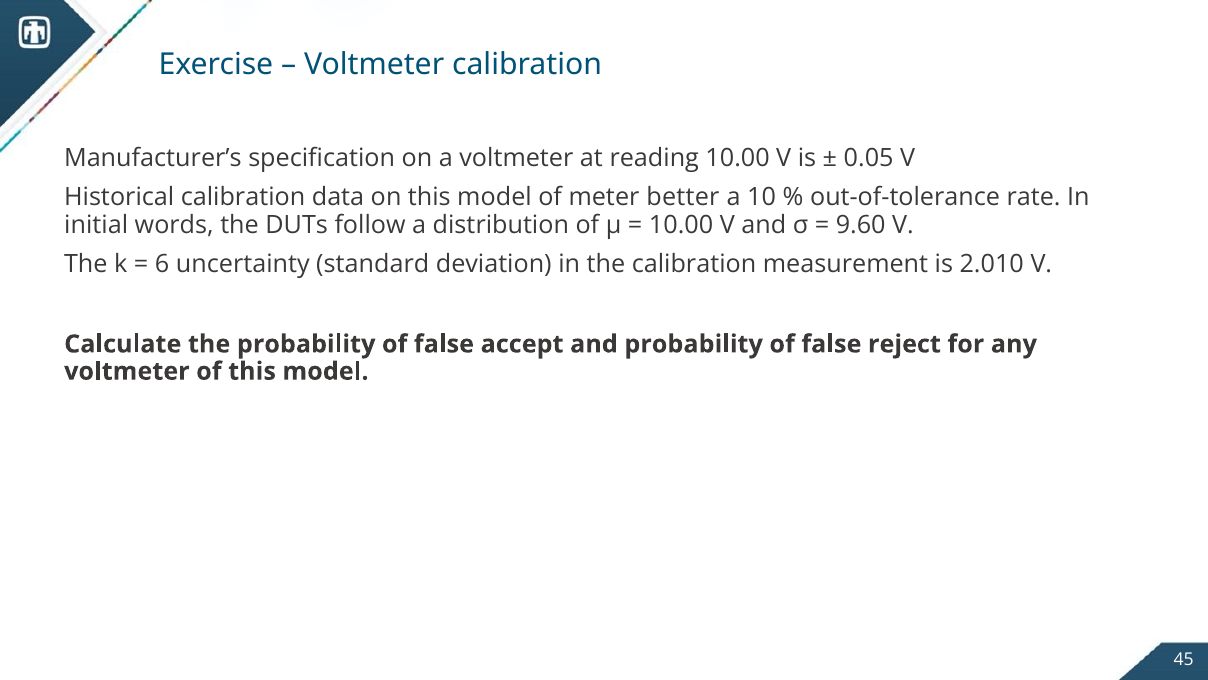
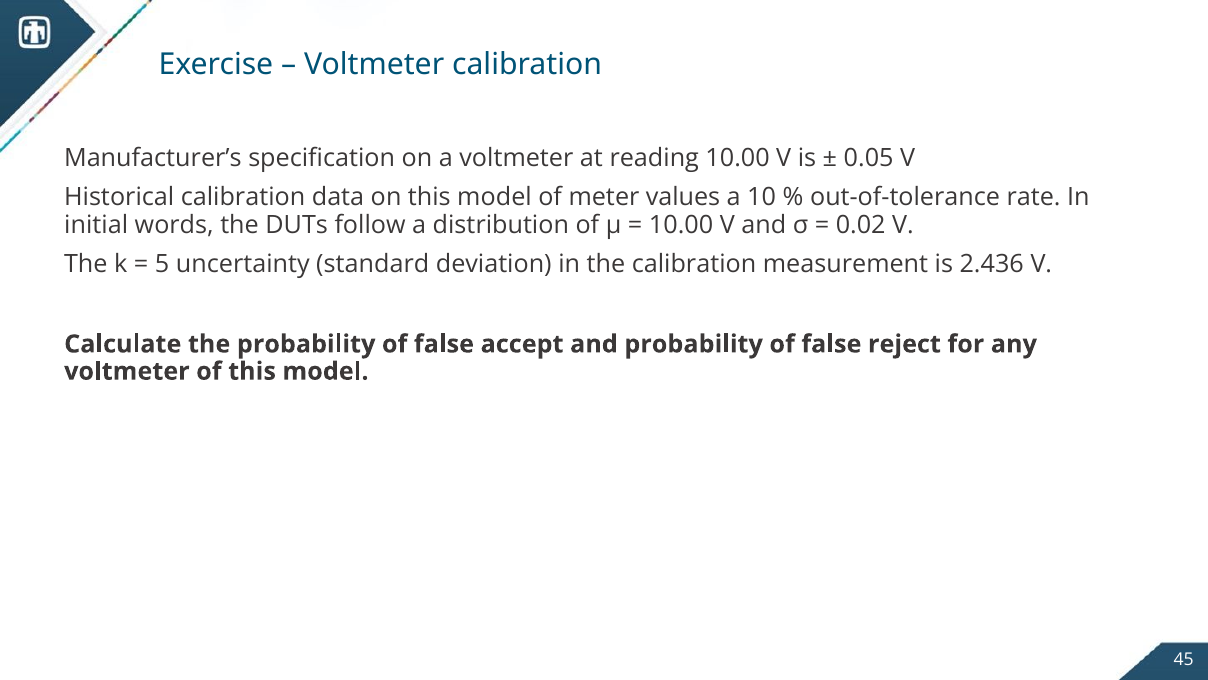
better: better -> values (683, 197)
9.60: 9.60 -> 0.02 (861, 225)
6: 6 -> 5 (162, 264)
2.010: 2.010 -> 2.436 (992, 264)
